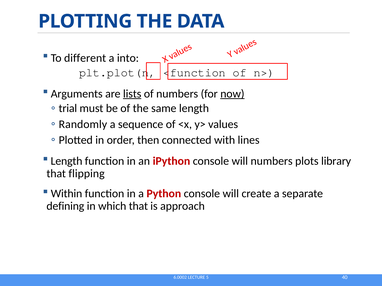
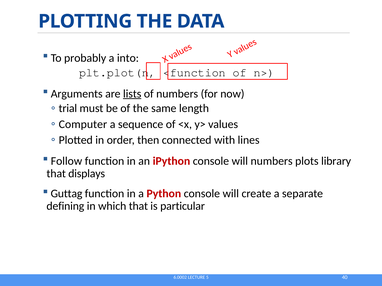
different: different -> probably (85, 58)
now underline: present -> none (232, 94)
Randomly: Randomly -> Computer (83, 124)
Length: Length -> Follow (66, 161)
flipping: flipping -> displays (87, 174)
Within: Within -> Guttag (67, 194)
approach: approach -> particular (183, 206)
